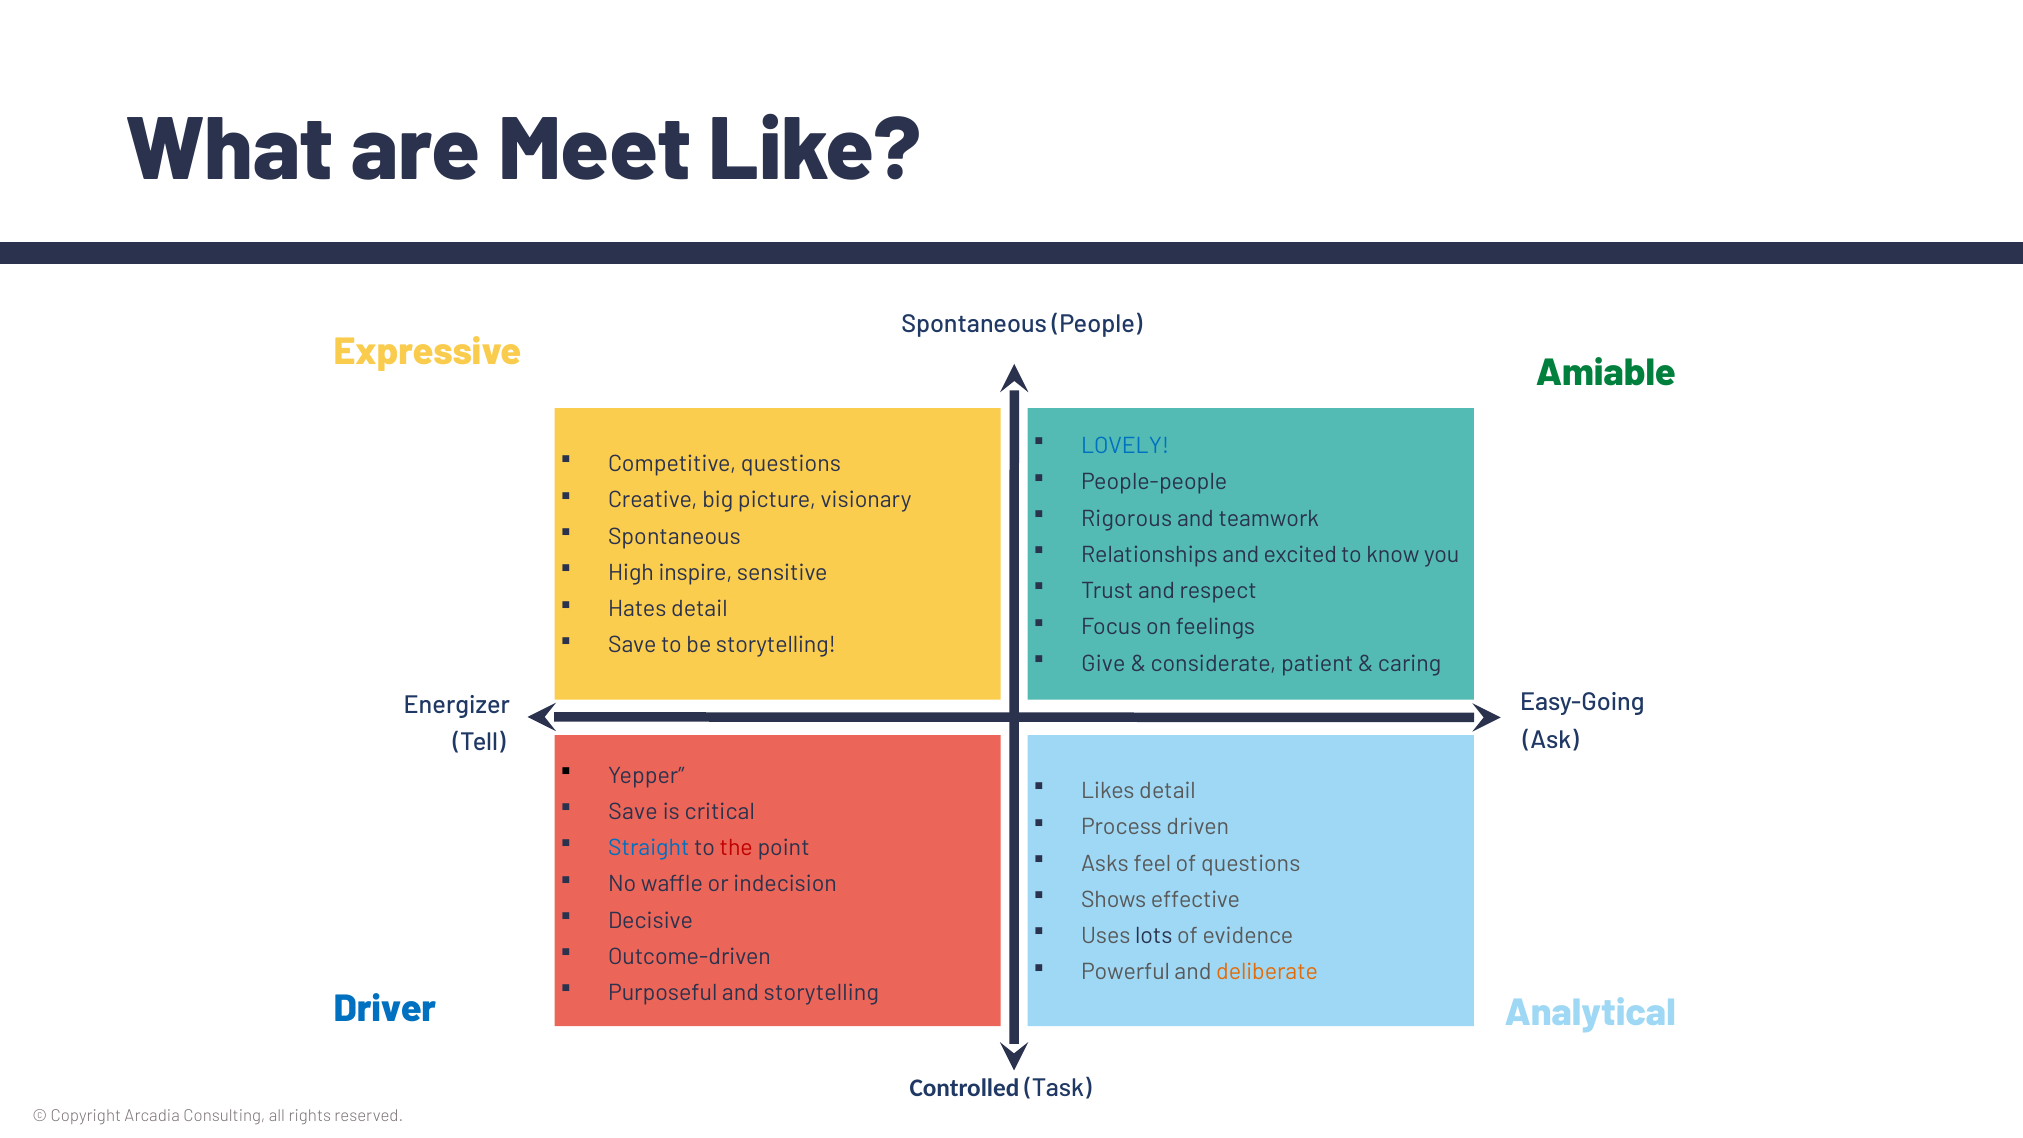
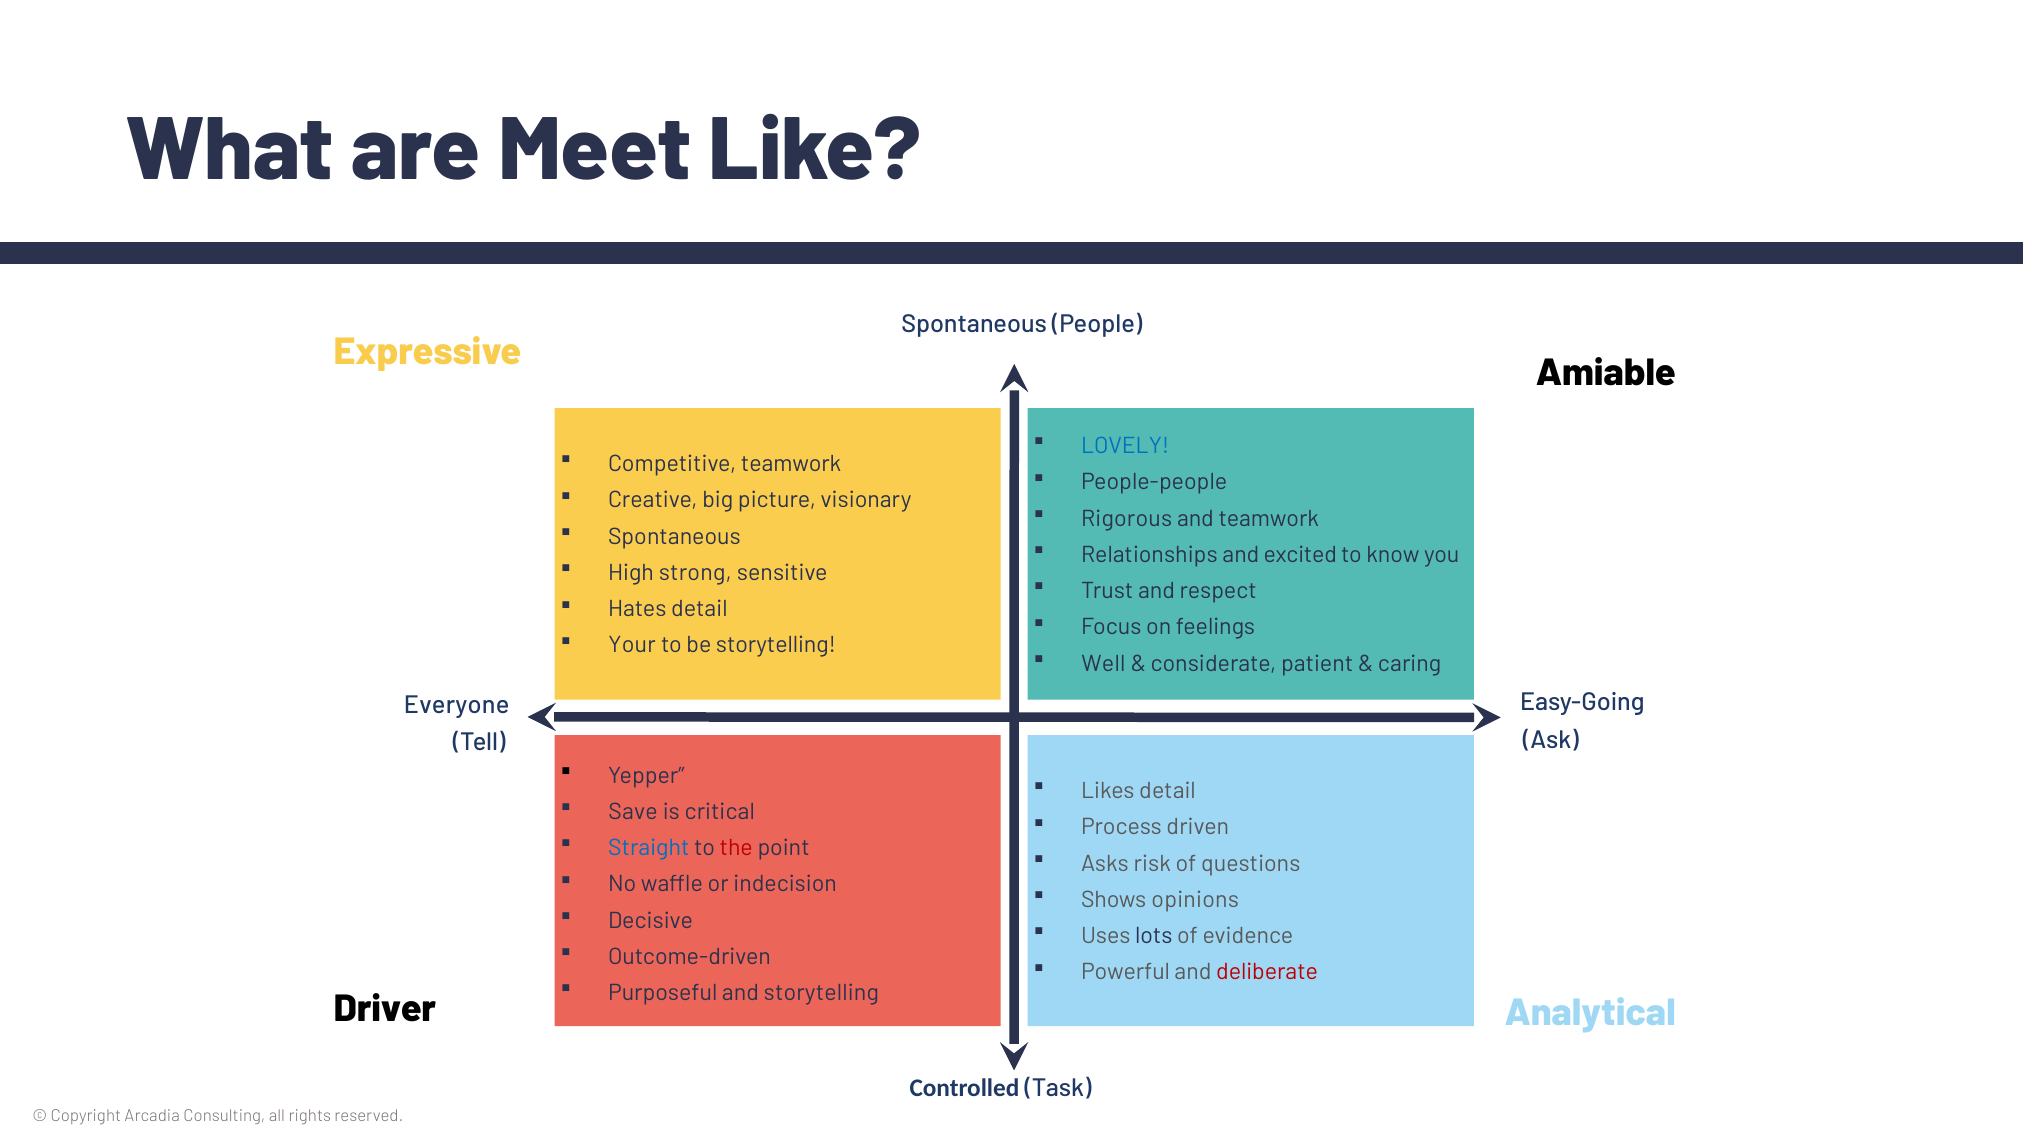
Amiable colour: green -> black (1606, 373)
Competitive questions: questions -> teamwork (791, 464)
inspire: inspire -> strong (695, 573)
Save: Save -> Your (632, 645)
Give: Give -> Well (1103, 663)
Energizer: Energizer -> Everyone (457, 705)
feel: feel -> risk (1152, 863)
effective: effective -> opinions (1195, 900)
deliberate colour: orange -> red (1267, 972)
Driver colour: blue -> black (385, 1008)
